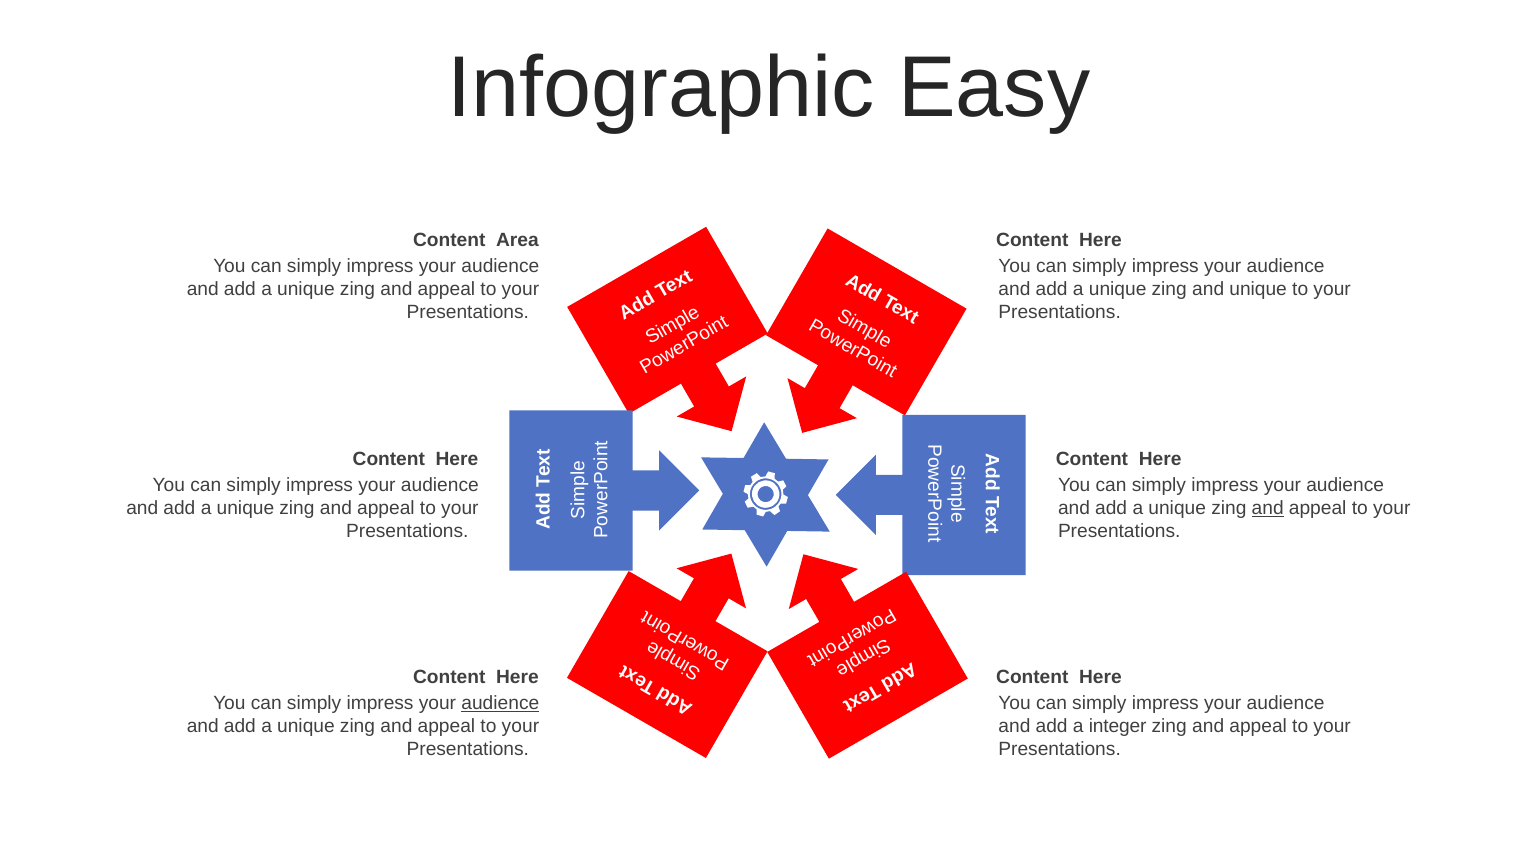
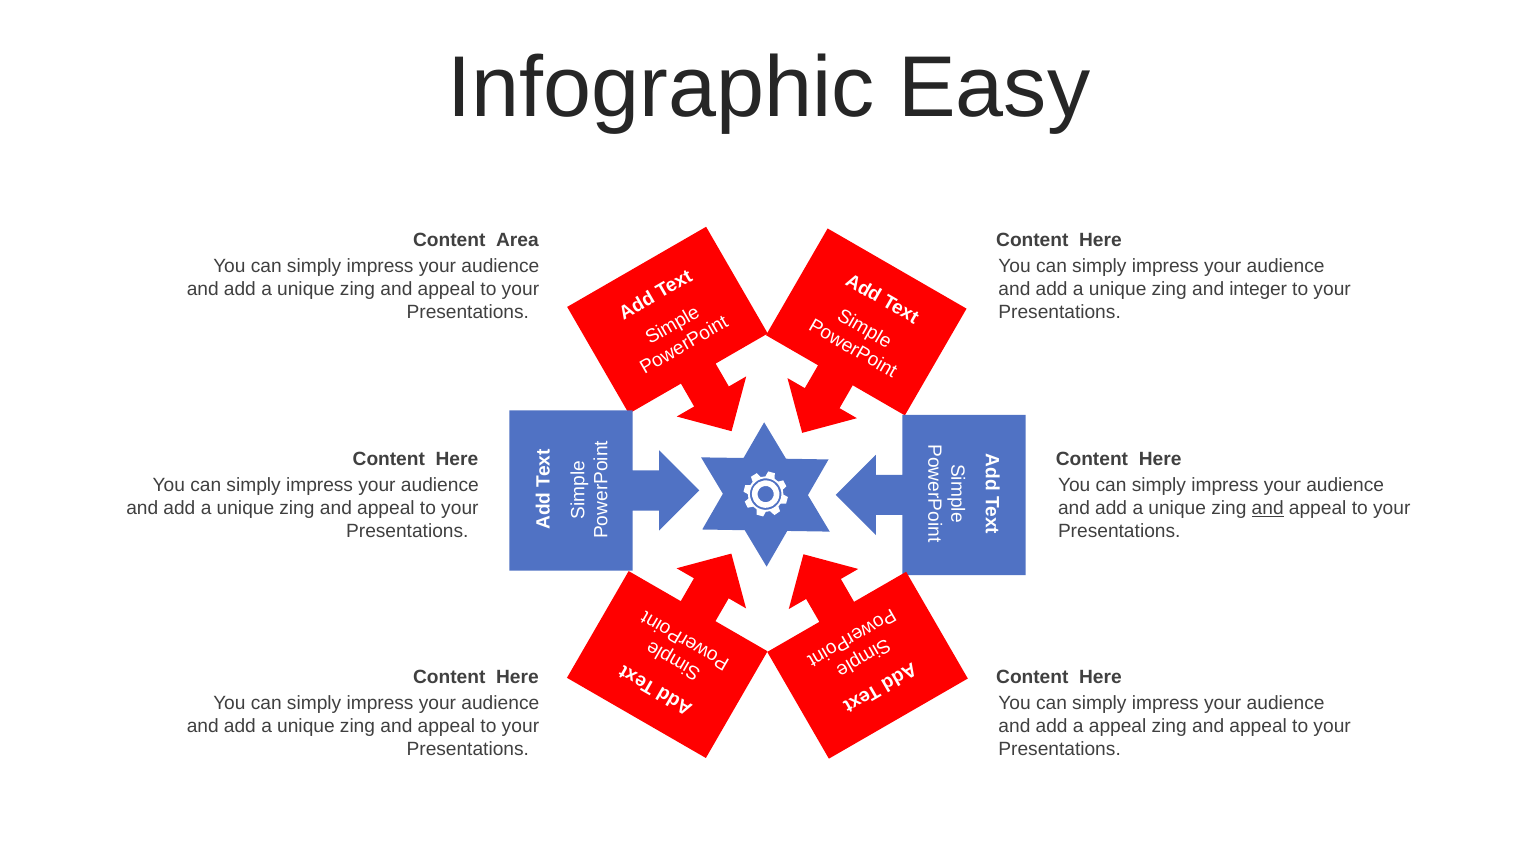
and unique: unique -> integer (1258, 290)
audience underline: present -> none (500, 703)
a integer: integer -> appeal (1118, 727)
